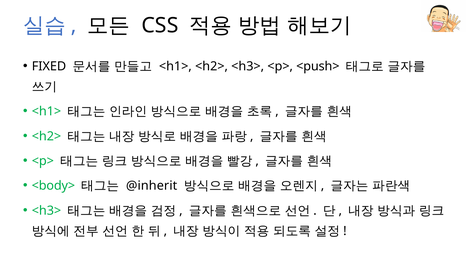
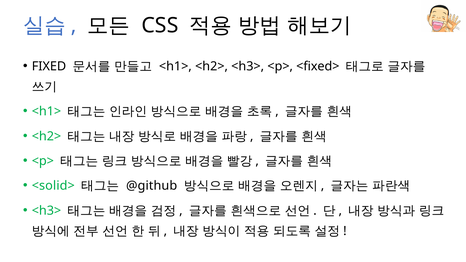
<push>: <push> -> <fixed> (318, 66)
<body>: <body> -> <solid> (53, 186)
@inherit: @inherit -> @github (152, 186)
